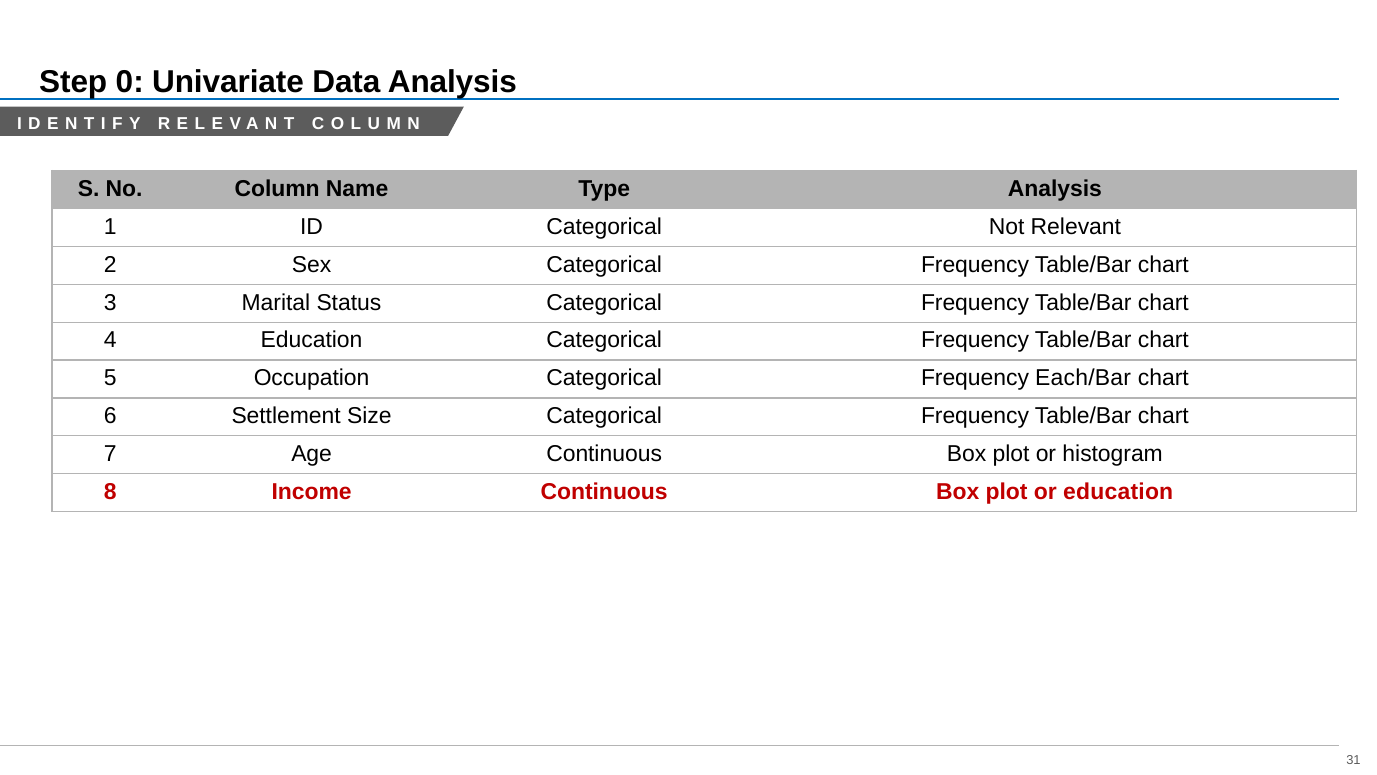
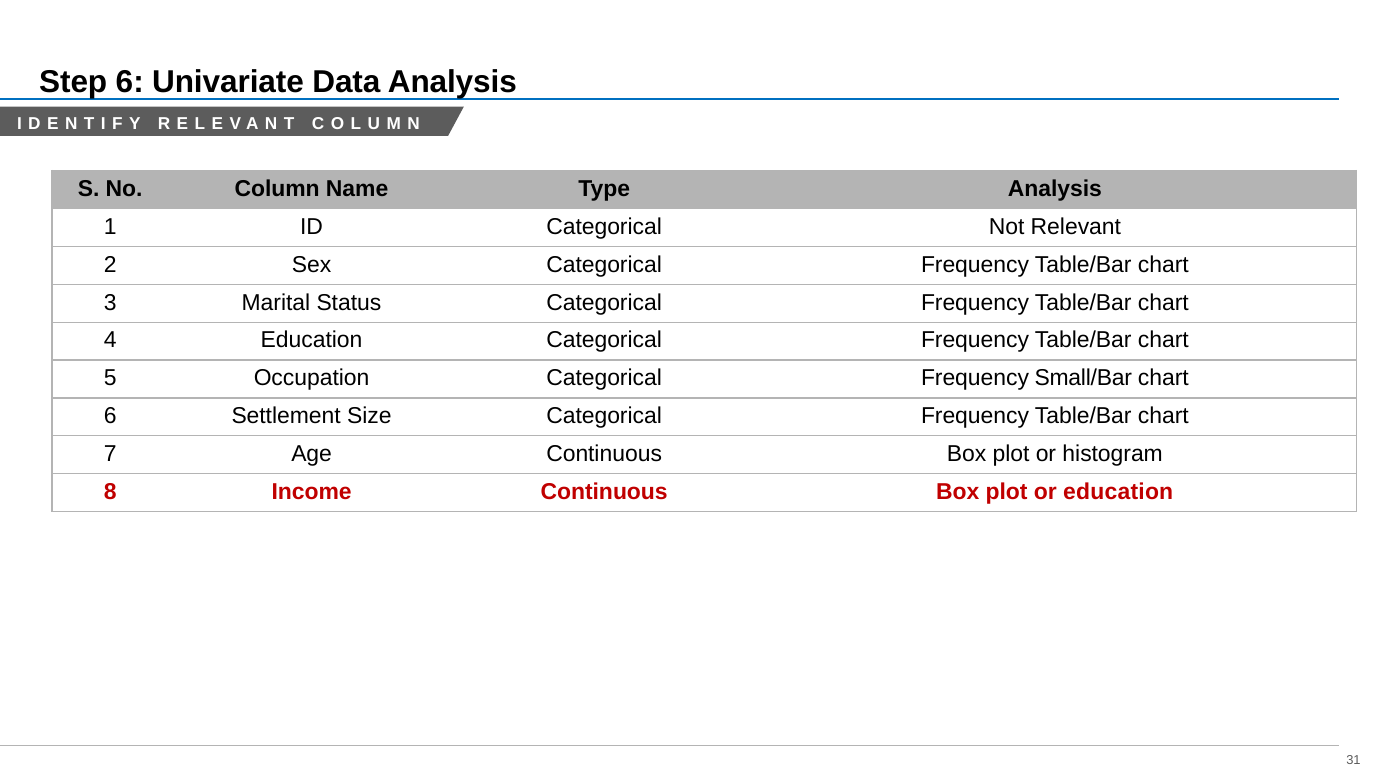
Step 0: 0 -> 6 (130, 82)
Each/Bar: Each/Bar -> Small/Bar (1083, 378)
